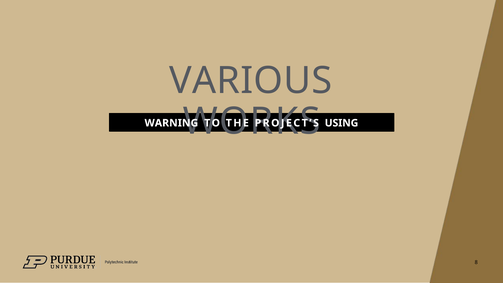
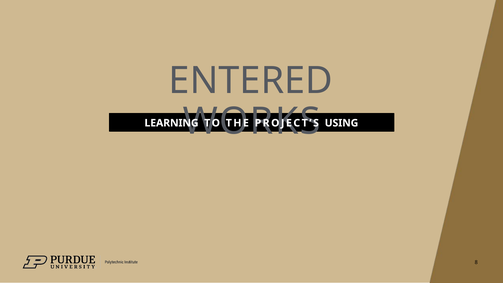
VARIOUS: VARIOUS -> ENTERED (251, 81)
WARNING: WARNING -> LEARNING (171, 123)
